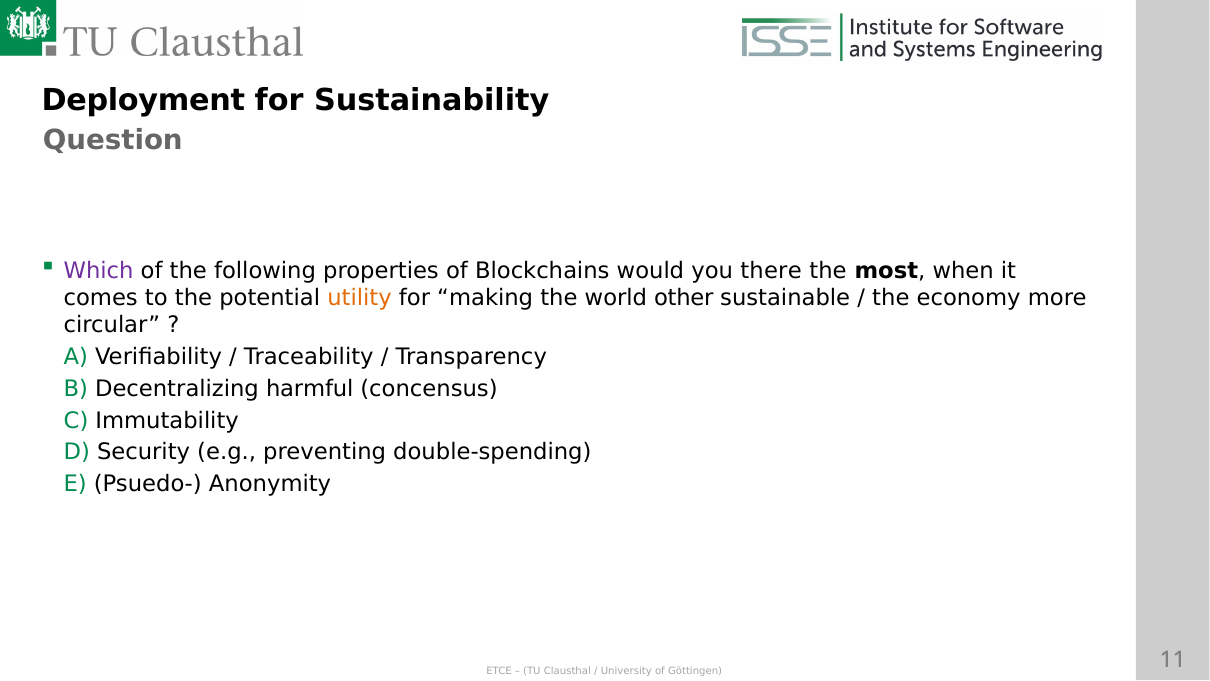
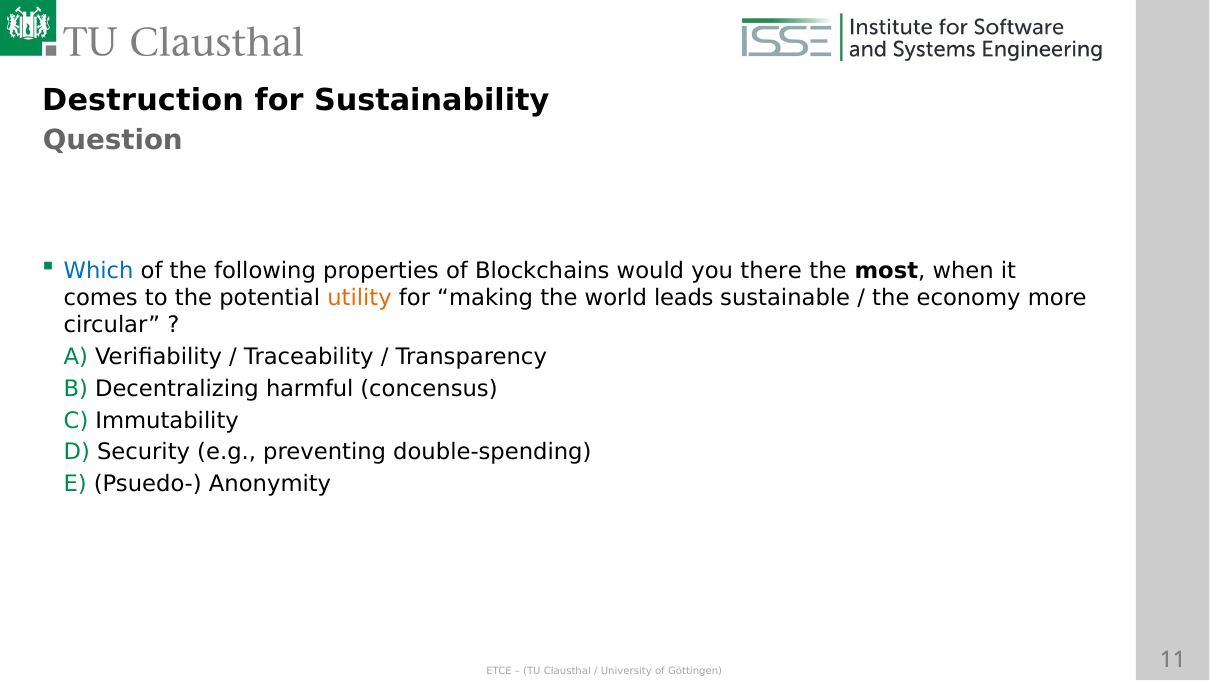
Deployment: Deployment -> Destruction (143, 101)
Which colour: purple -> blue (99, 271)
other: other -> leads (684, 298)
